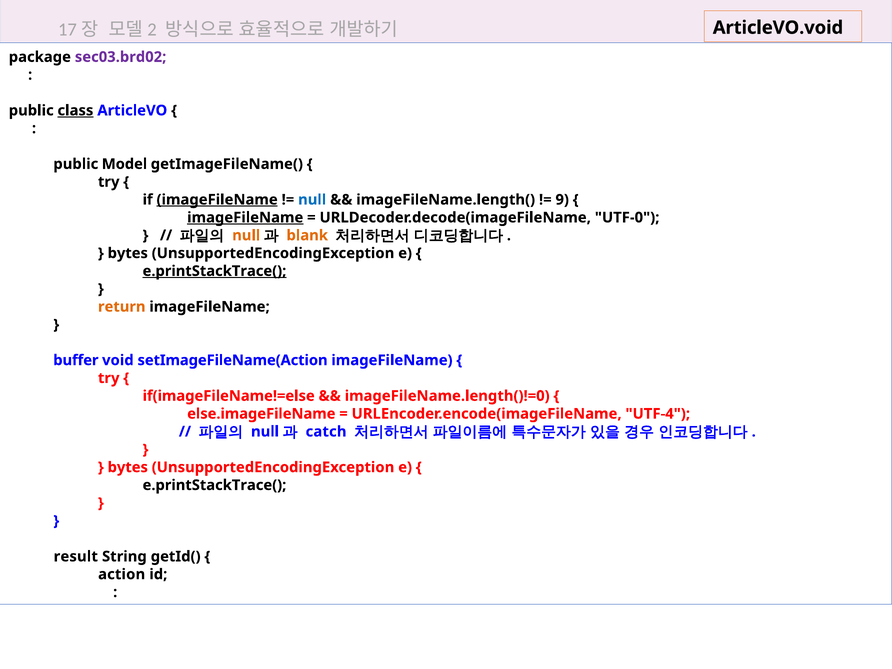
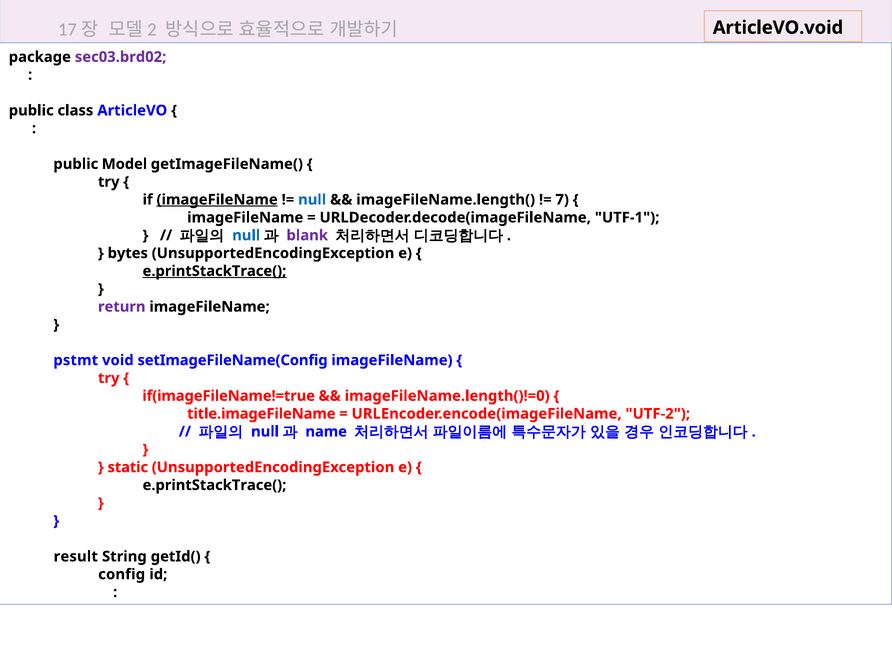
class underline: present -> none (75, 110)
9: 9 -> 7 (562, 200)
imageFileName underline: present -> none (245, 218)
UTF-0: UTF-0 -> UTF-1 (627, 218)
null colour: orange -> blue (246, 235)
blank colour: orange -> purple (307, 235)
return colour: orange -> purple (122, 307)
buffer: buffer -> pstmt (76, 360)
setImageFileName(Action: setImageFileName(Action -> setImageFileName(Config (233, 360)
if(imageFileName!=else: if(imageFileName!=else -> if(imageFileName!=true (229, 396)
else.imageFileName: else.imageFileName -> title.imageFileName (261, 414)
UTF-4: UTF-4 -> UTF-2 (658, 414)
catch: catch -> name (326, 432)
bytes: bytes -> static (128, 467)
action: action -> config (122, 574)
